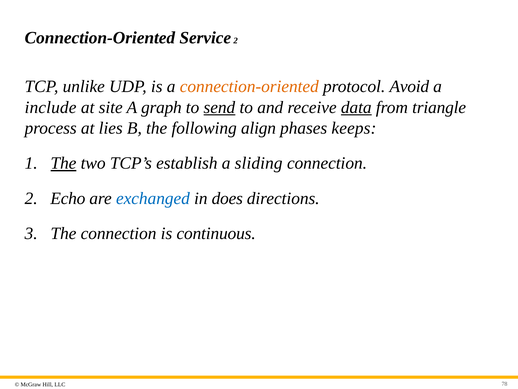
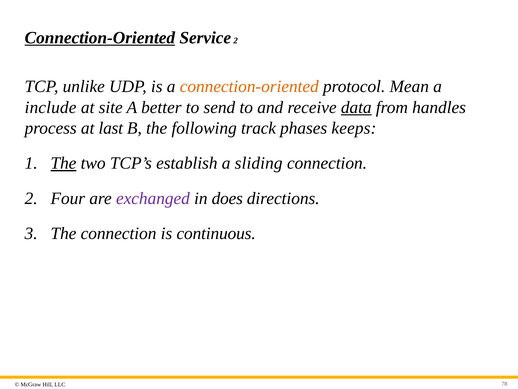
Connection-Oriented underline: none -> present (100, 38)
Avoid: Avoid -> Mean (409, 86)
graph: graph -> better (161, 107)
send underline: present -> none (219, 107)
triangle: triangle -> handles (439, 107)
lies: lies -> last (111, 128)
align: align -> track (259, 128)
Echo: Echo -> Four (68, 198)
exchanged colour: blue -> purple (153, 198)
